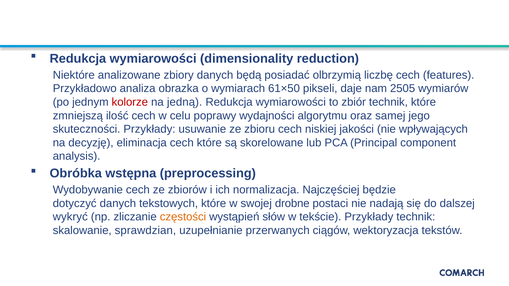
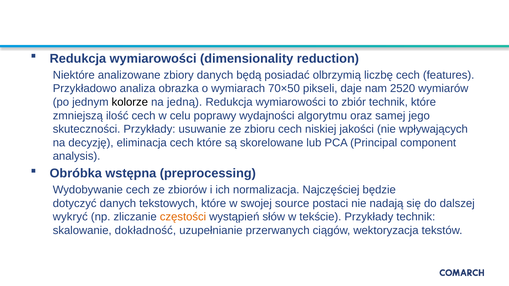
61×50: 61×50 -> 70×50 (284, 89)
2505: 2505 -> 2520 (403, 89)
kolorze colour: red -> black (130, 102)
drobne: drobne -> source (292, 204)
sprawdzian: sprawdzian -> dokładność (145, 231)
